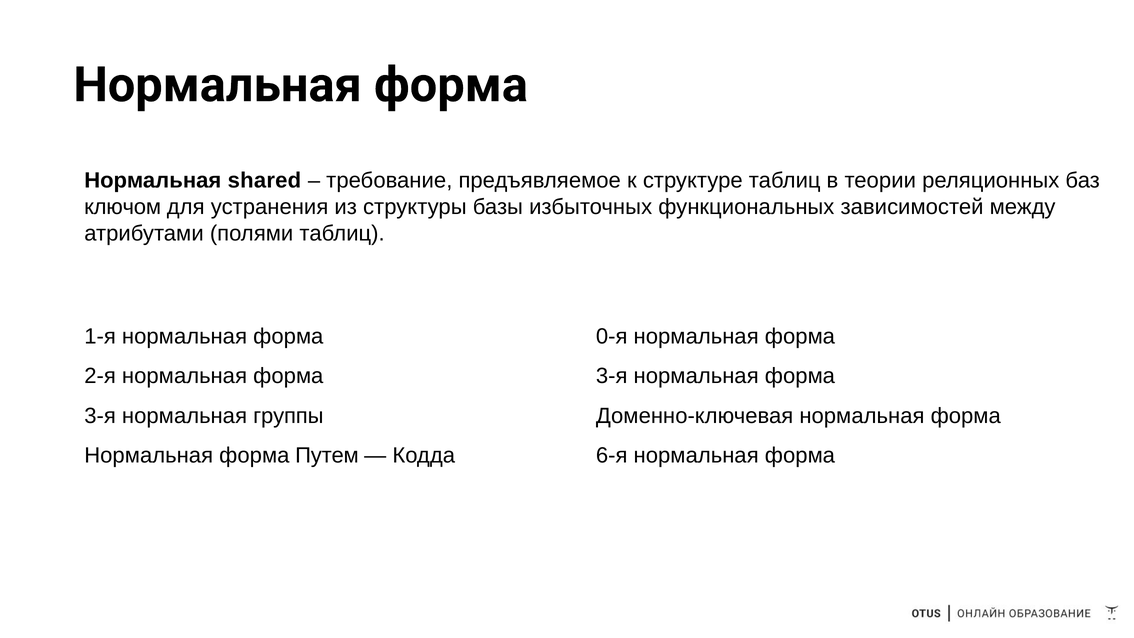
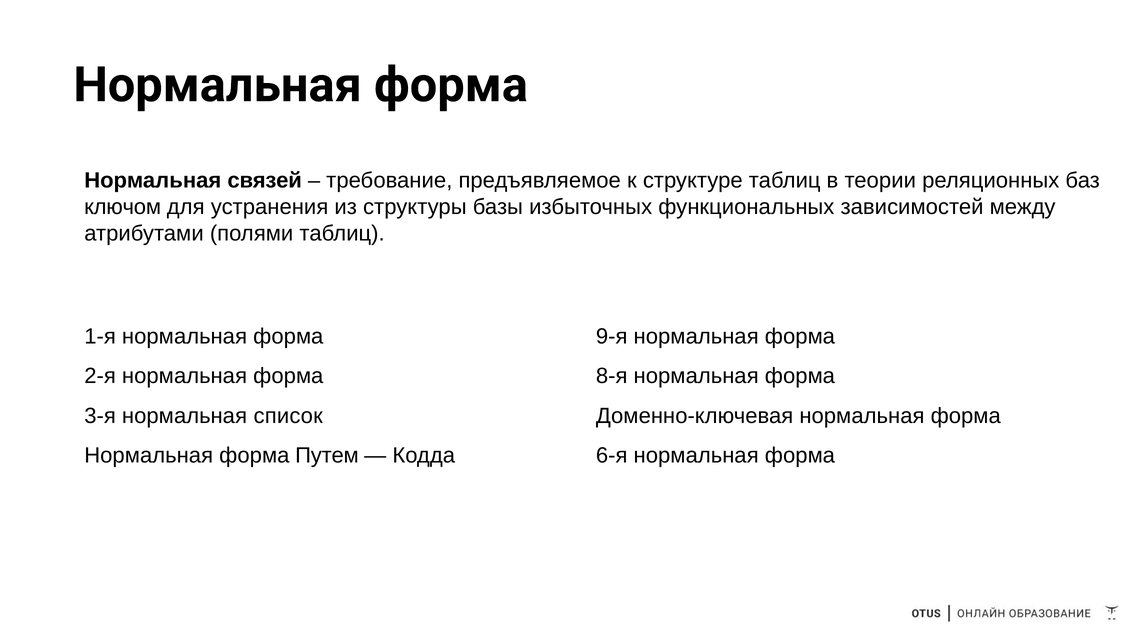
shared: shared -> связей (265, 180)
0-я: 0-я -> 9-я (612, 336)
3-я: 3-я -> 8-я (612, 376)
группы: группы -> список (288, 416)
